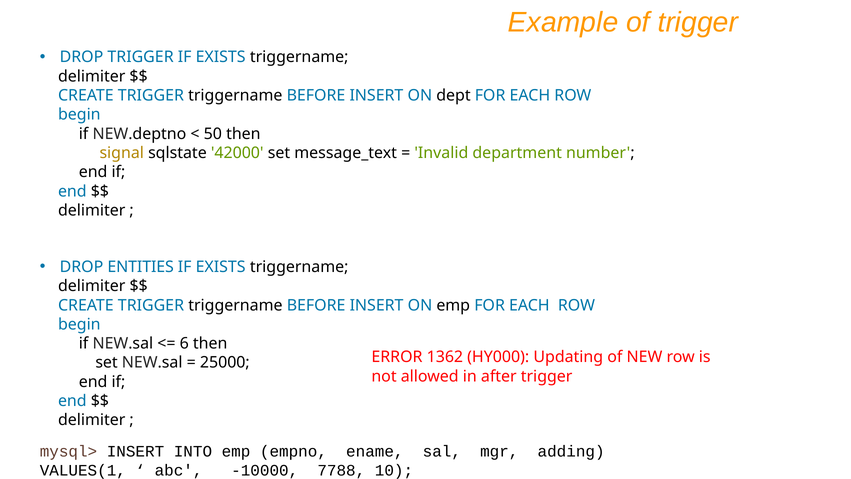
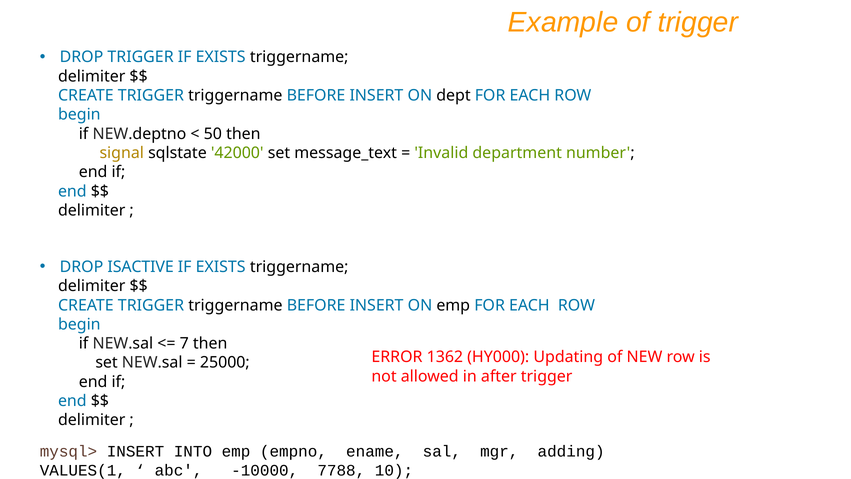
ENTITIES: ENTITIES -> ISACTIVE (141, 267)
6: 6 -> 7 (184, 343)
